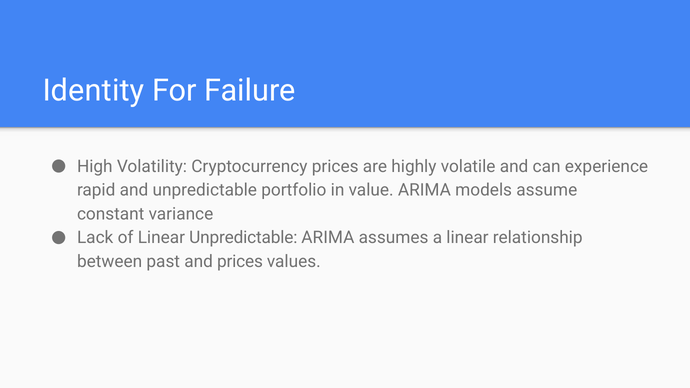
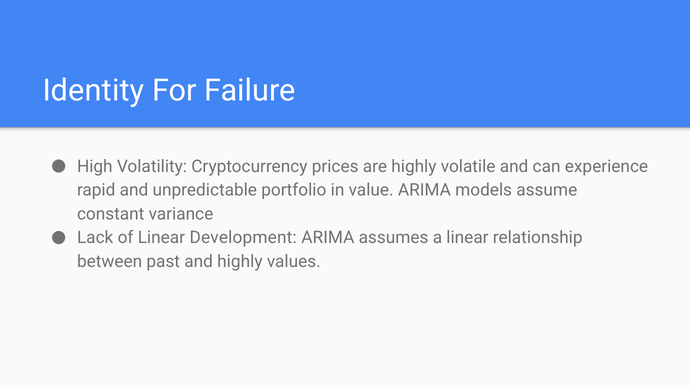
Linear Unpredictable: Unpredictable -> Development (243, 238)
and prices: prices -> highly (240, 262)
